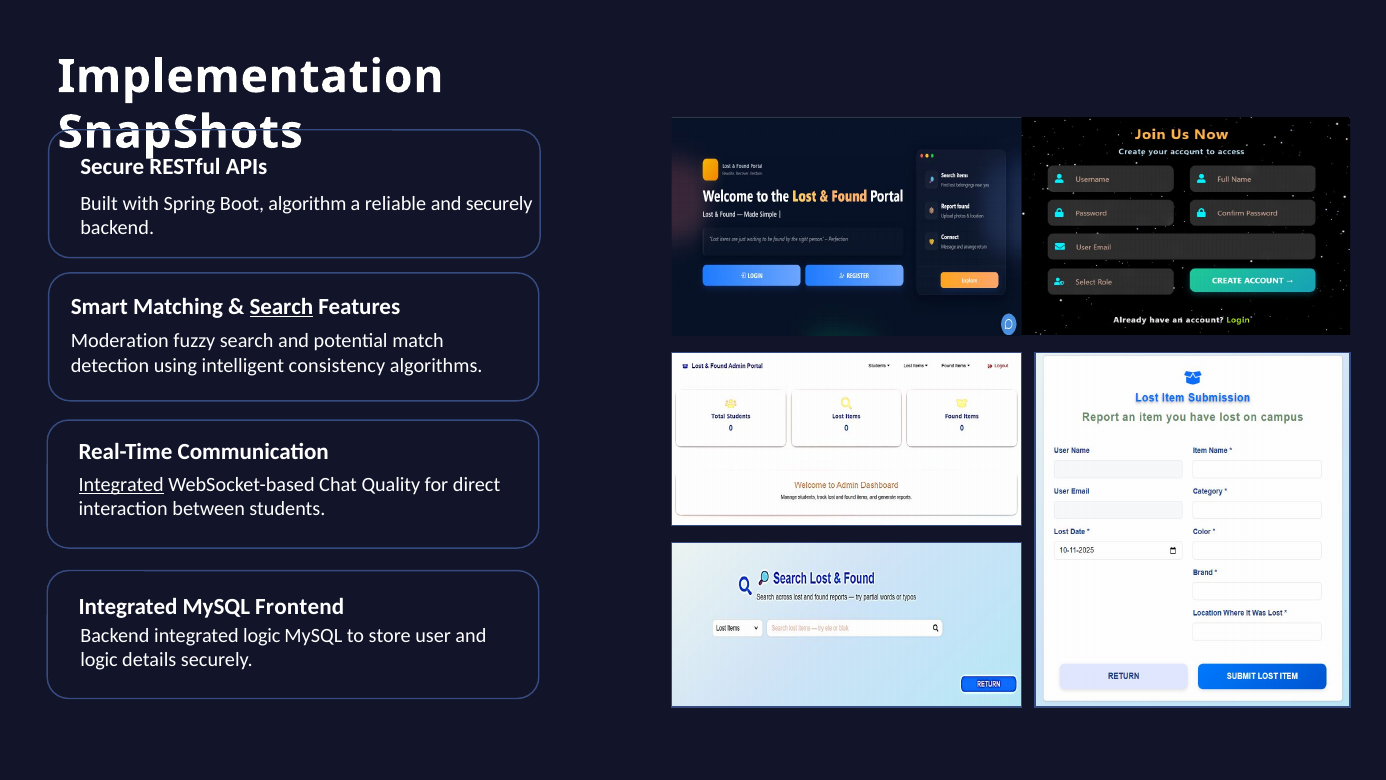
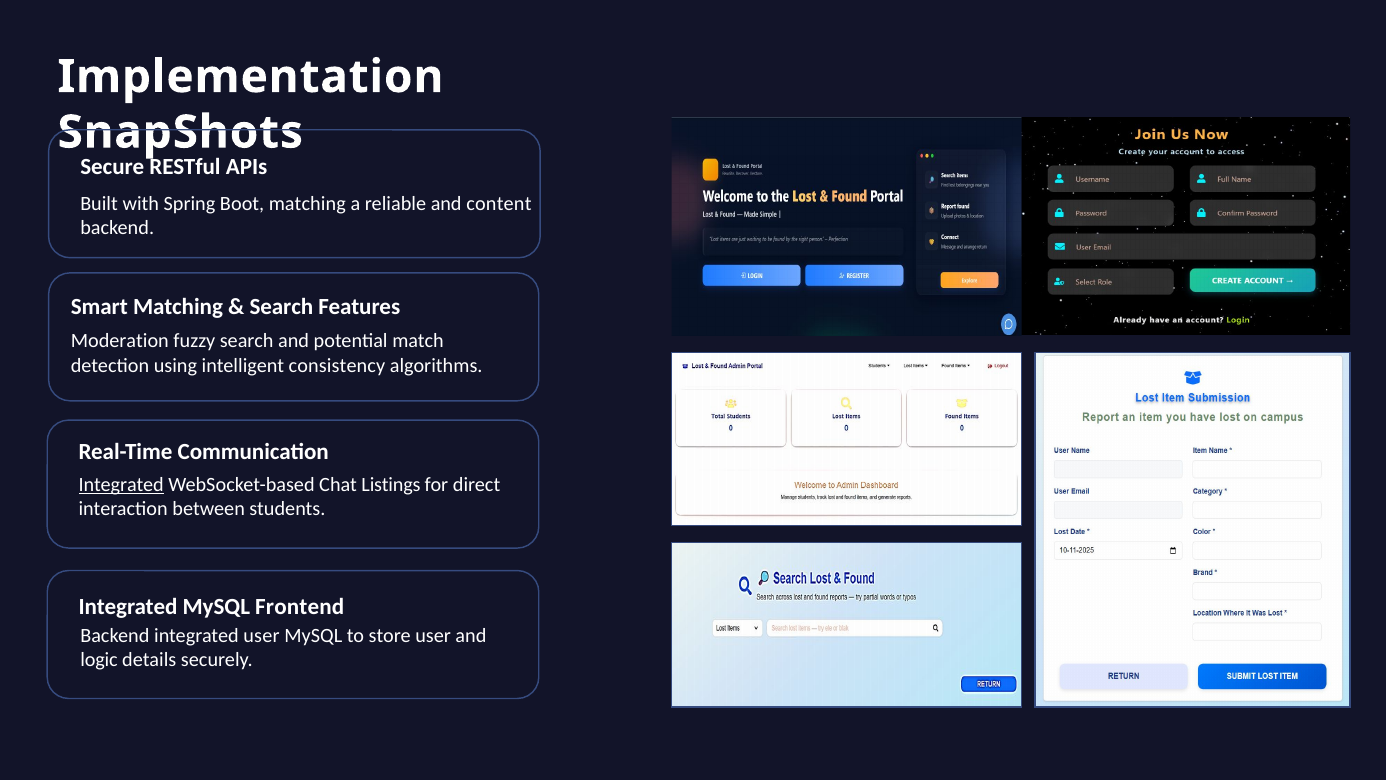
Boot algorithm: algorithm -> matching (307, 203)
and securely: securely -> content (499, 203)
Search underline: present -> none (281, 307)
Quality: Quality -> Listings (391, 484)
integrated logic: logic -> user (262, 635)
